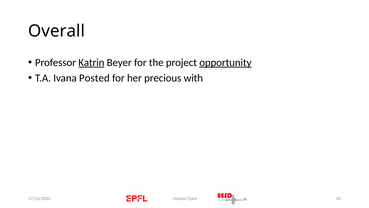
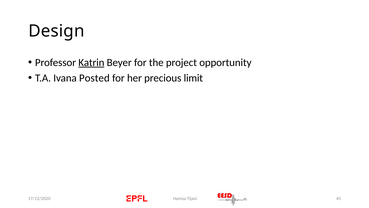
Overall: Overall -> Design (56, 31)
opportunity underline: present -> none (225, 62)
with: with -> limit (193, 78)
